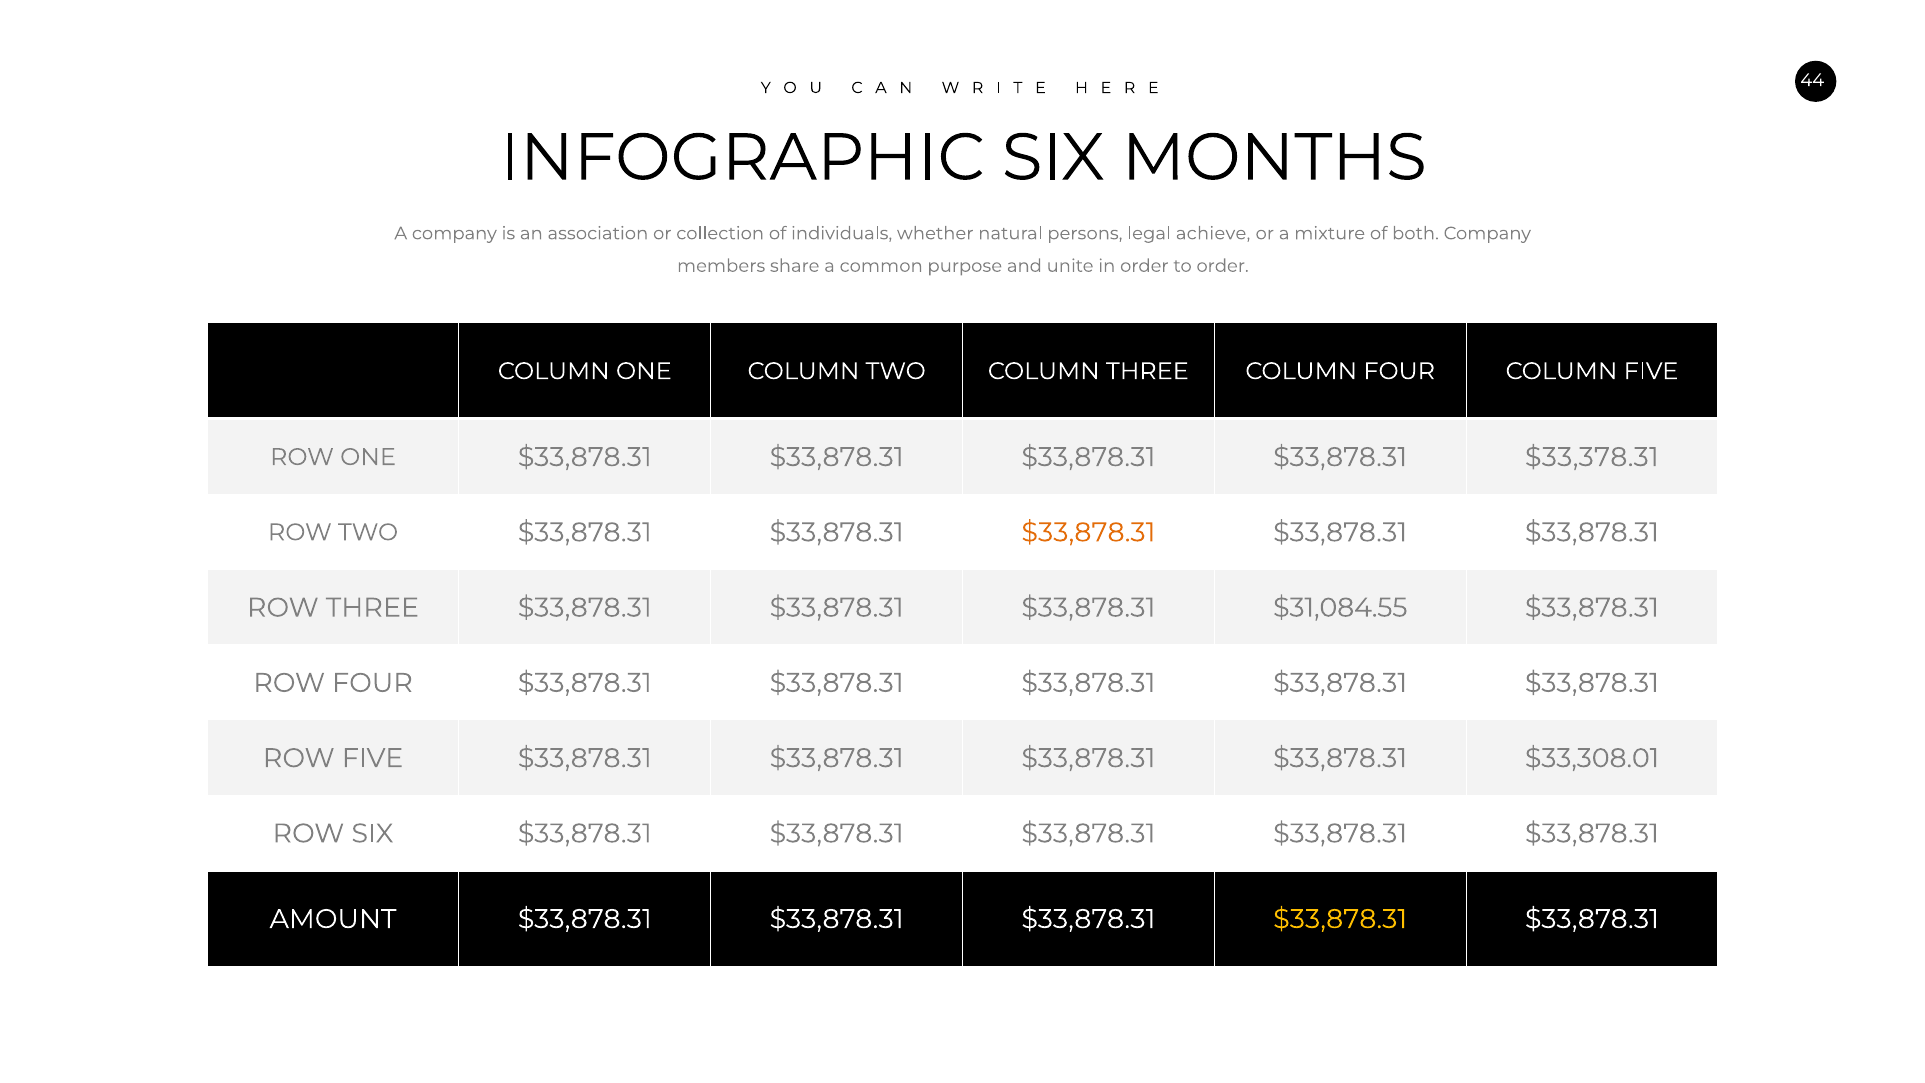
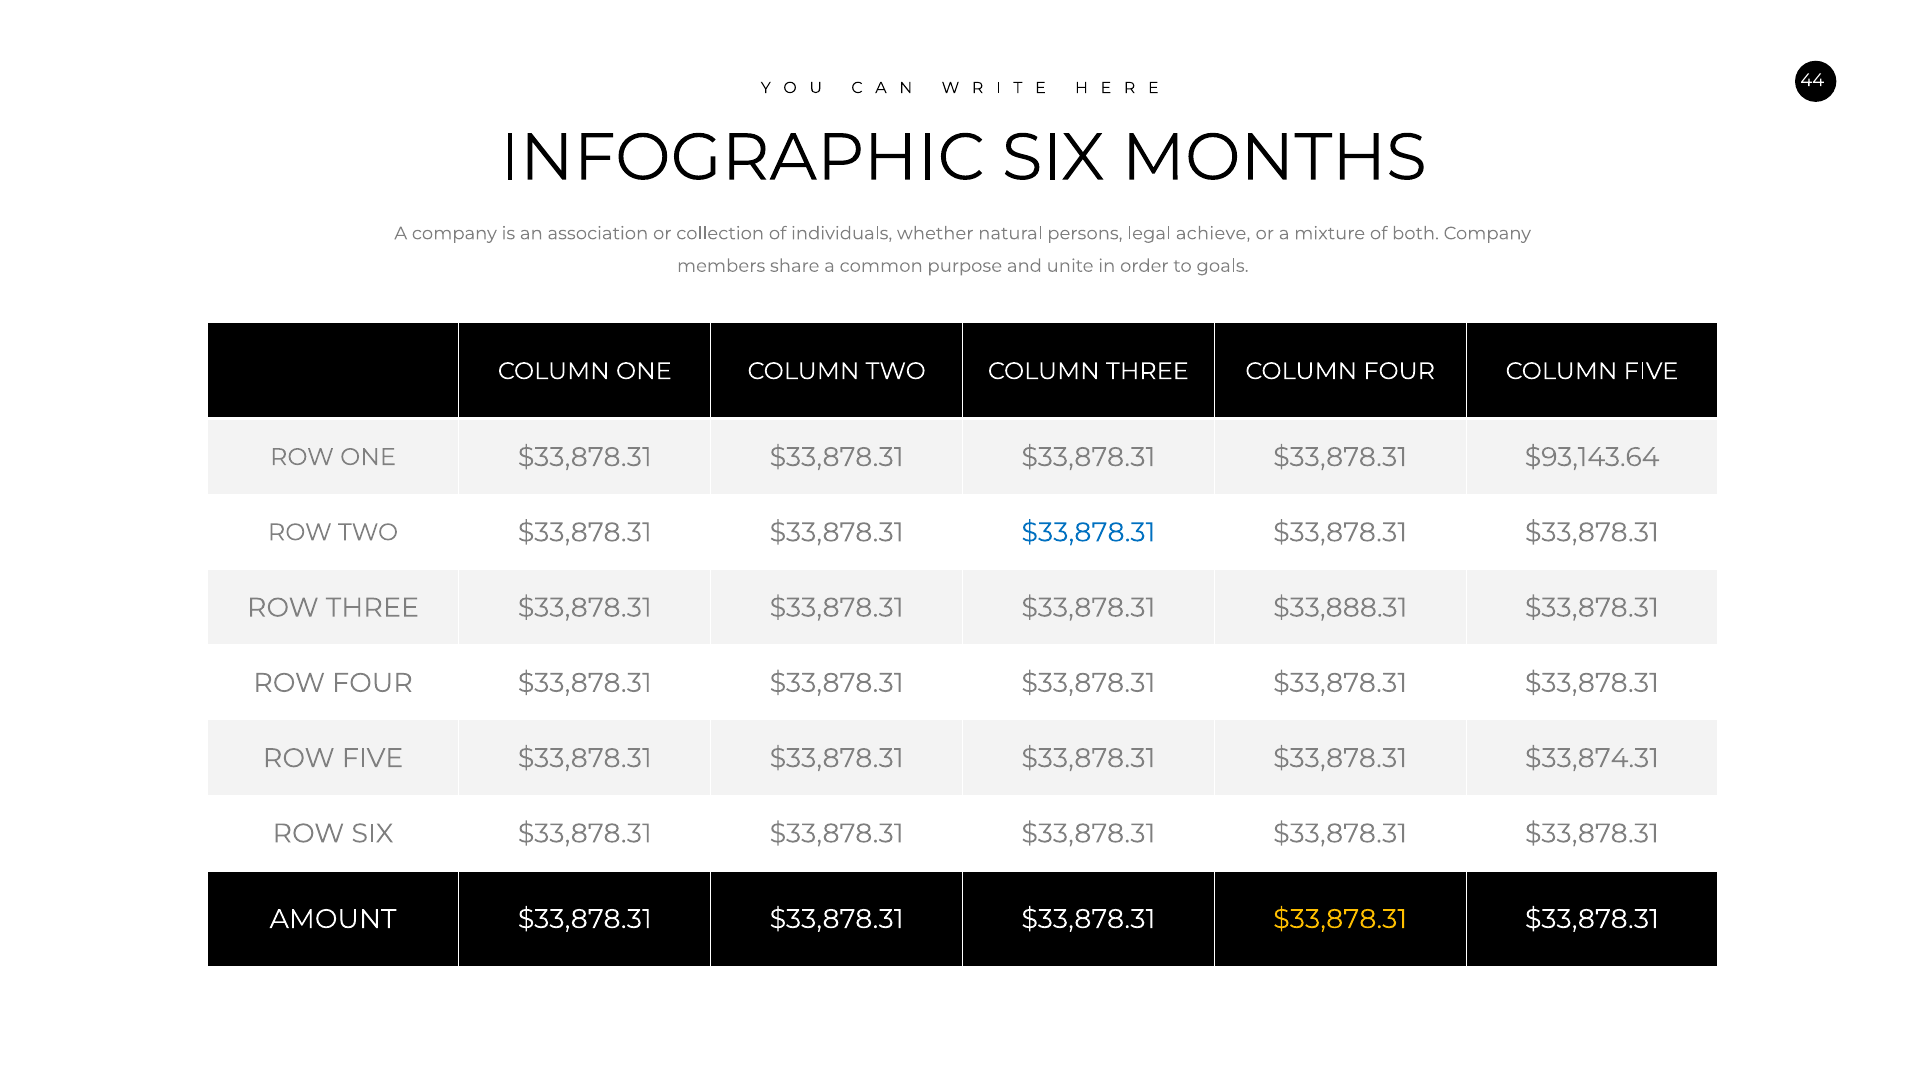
to order: order -> goals (1222, 266)
$33,378.31: $33,378.31 -> $93,143.64 (1592, 457)
$33,878.31 colour: orange -> blue (1088, 532)
$31,084.55: $31,084.55 -> $33,888.31 (1340, 608)
$33,308.01: $33,308.01 -> $33,874.31 (1592, 758)
